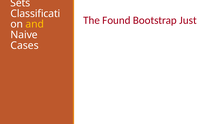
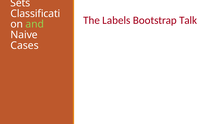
Found: Found -> Labels (116, 20)
Just: Just -> Talk (188, 20)
and colour: yellow -> light green (35, 24)
